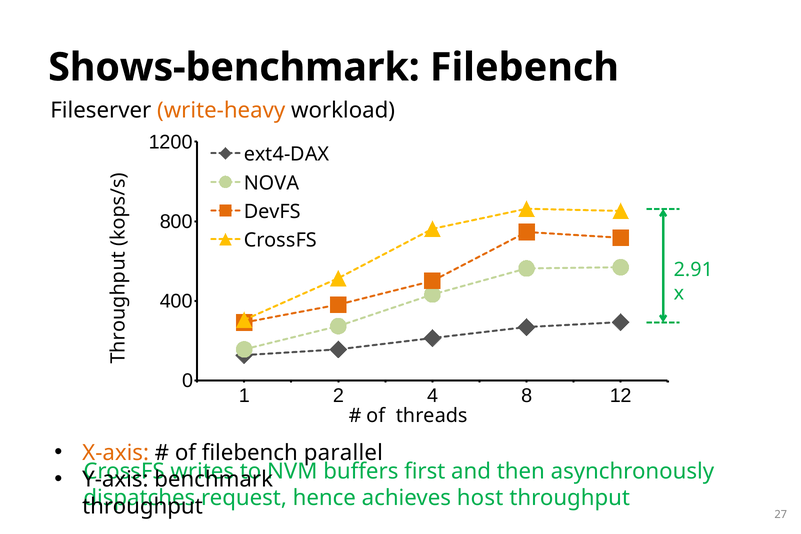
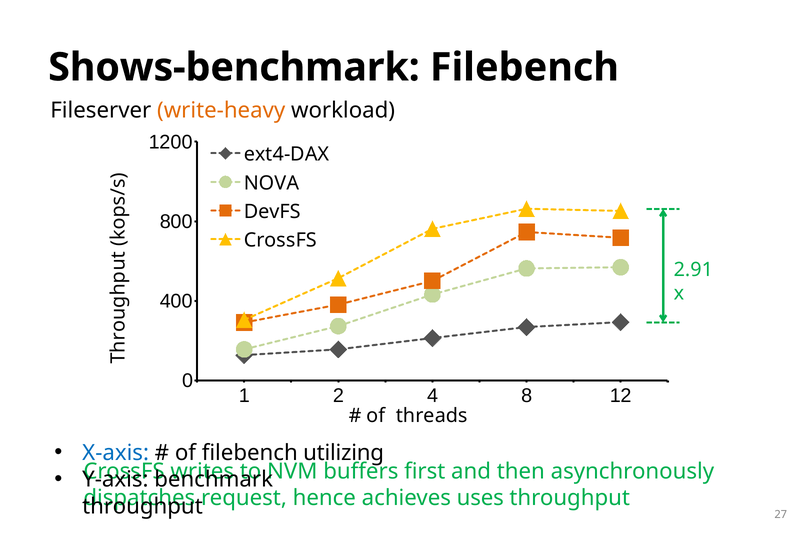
X-axis colour: orange -> blue (116, 453)
parallel: parallel -> utilizing (344, 453)
host: host -> uses (480, 498)
